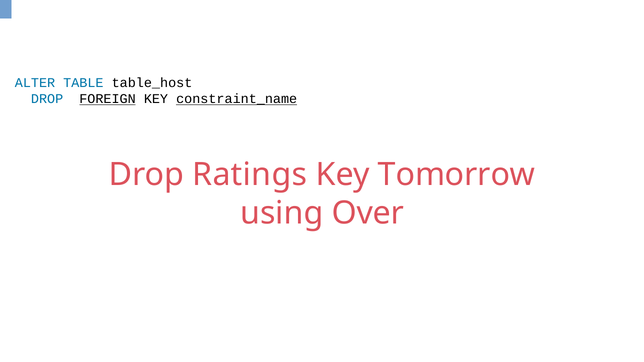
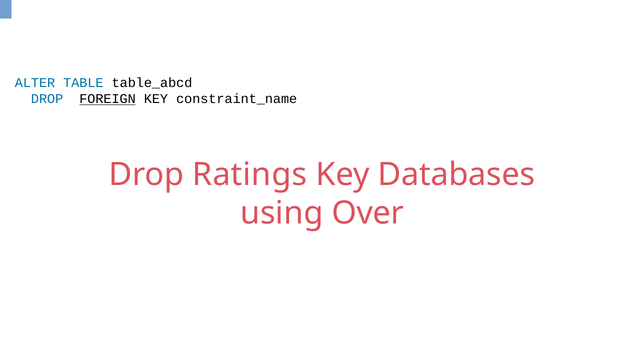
table_host: table_host -> table_abcd (152, 83)
constraint_name underline: present -> none (237, 99)
Tomorrow: Tomorrow -> Databases (457, 175)
